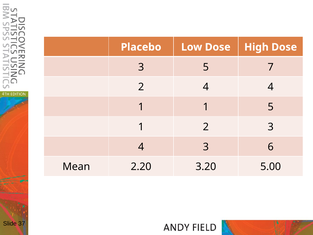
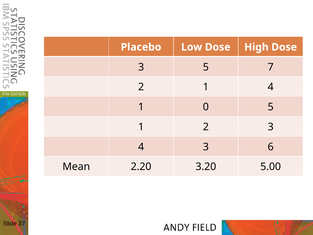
2 4: 4 -> 1 (206, 87)
1 1: 1 -> 0 (206, 107)
